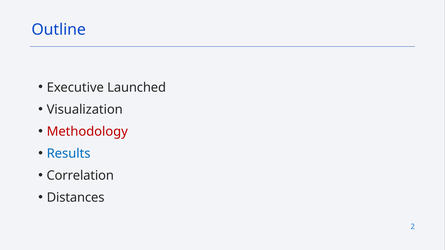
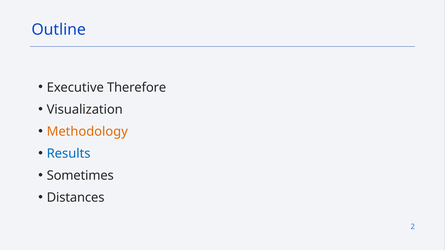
Launched: Launched -> Therefore (137, 87)
Methodology colour: red -> orange (87, 132)
Correlation: Correlation -> Sometimes (80, 176)
